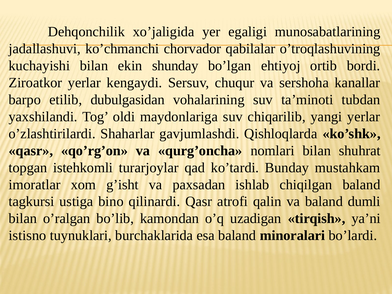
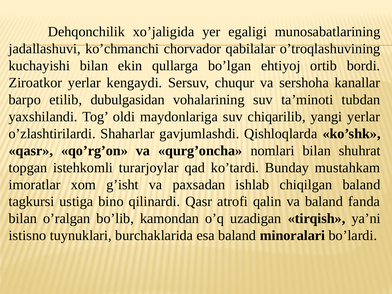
shunday: shunday -> qullarga (175, 66)
dumli: dumli -> fanda (364, 202)
